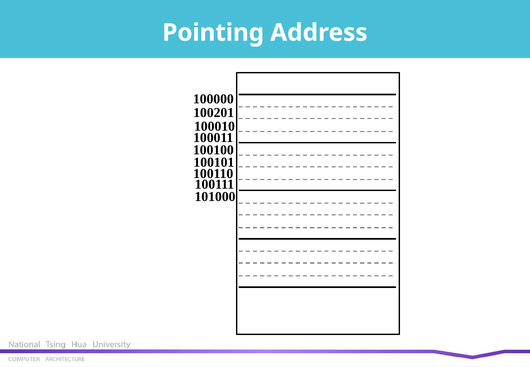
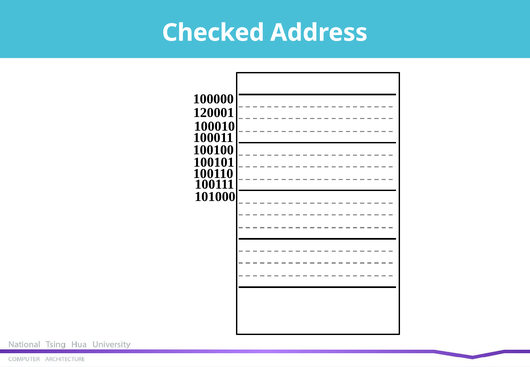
Pointing: Pointing -> Checked (213, 33)
100201: 100201 -> 120001 (214, 113)
